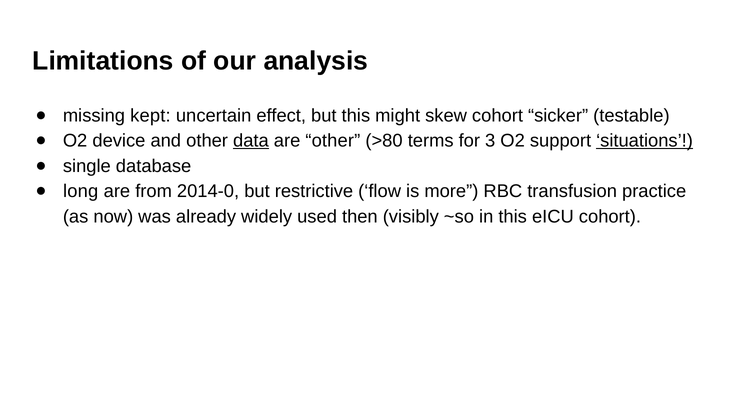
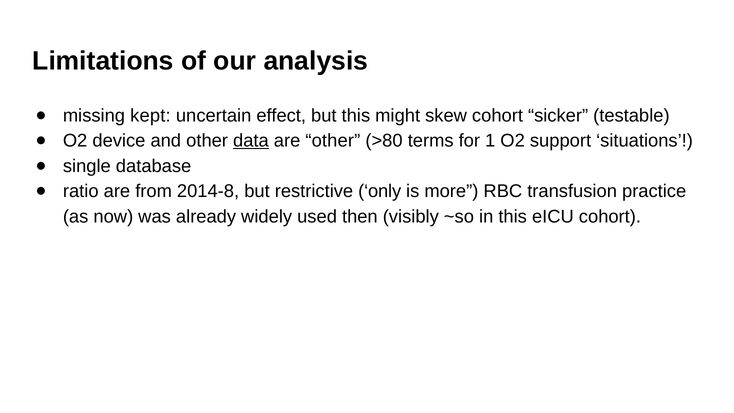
3: 3 -> 1 (490, 141)
situations underline: present -> none (645, 141)
long: long -> ratio (81, 191)
2014-0: 2014-0 -> 2014-8 (208, 191)
flow: flow -> only (380, 191)
